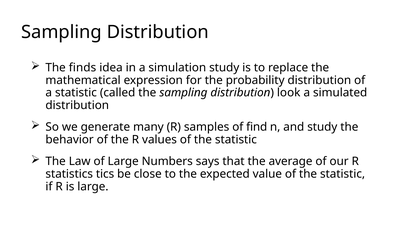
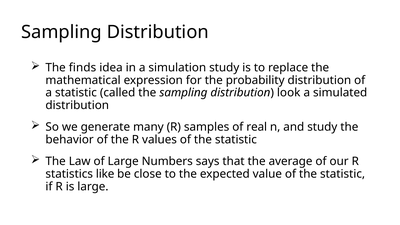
find: find -> real (257, 127)
tics: tics -> like (105, 174)
